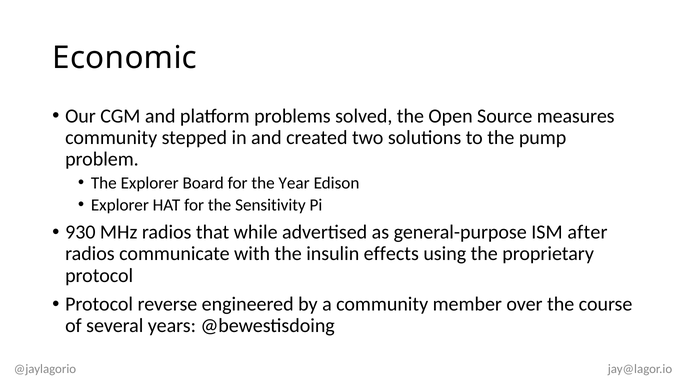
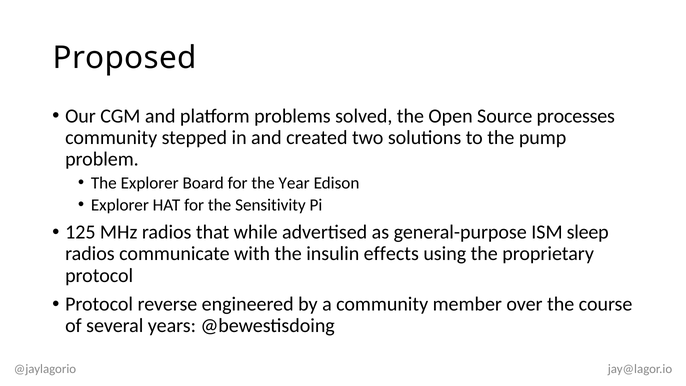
Economic: Economic -> Proposed (125, 58)
measures: measures -> processes (576, 116)
930: 930 -> 125 (80, 232)
after: after -> sleep (588, 232)
